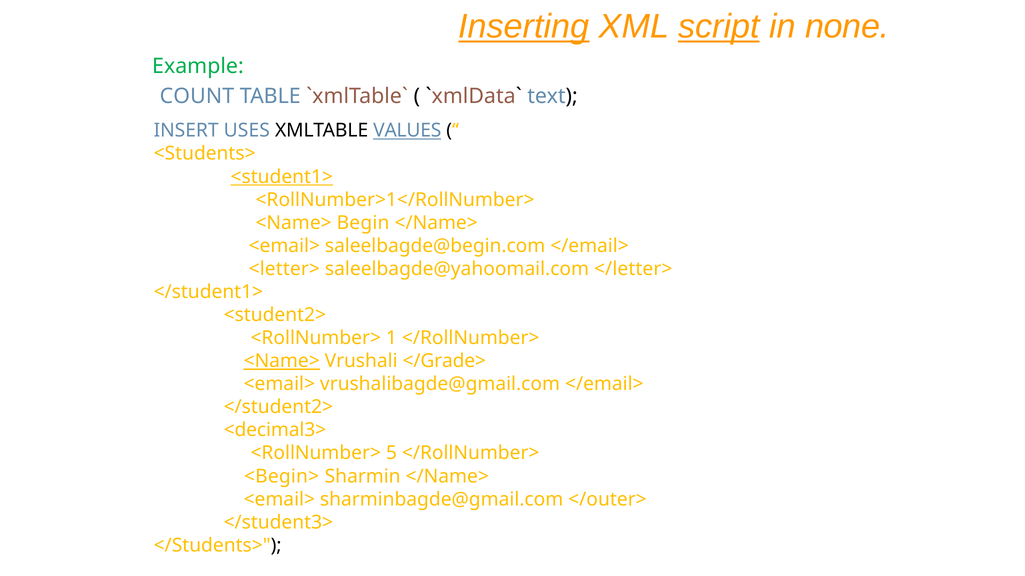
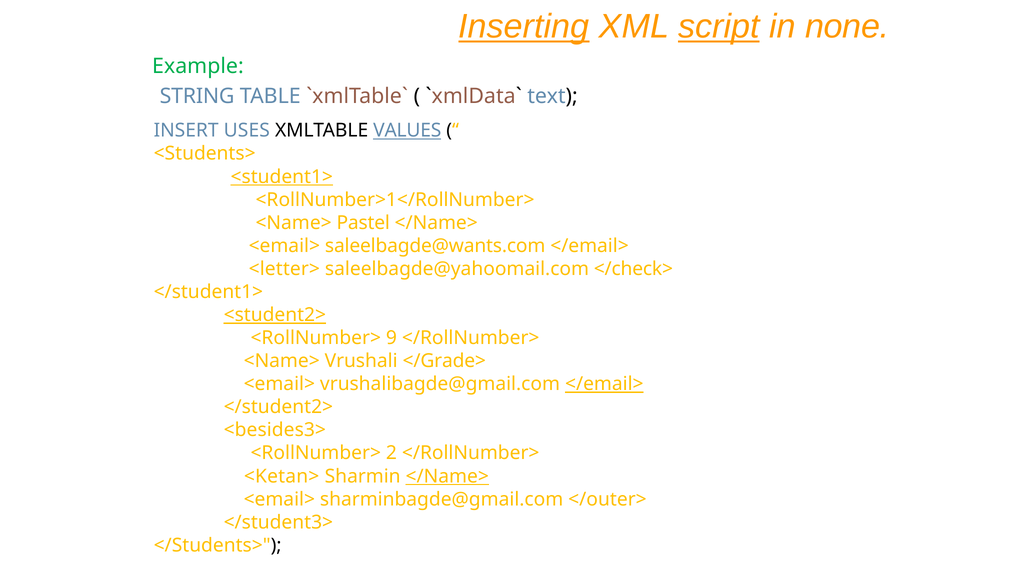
COUNT: COUNT -> STRING (197, 96)
Begin: Begin -> Pastel (363, 223)
saleelbagde@begin.com: saleelbagde@begin.com -> saleelbagde@wants.com (435, 246)
</letter>: </letter> -> </check> (633, 269)
<student2> underline: none -> present (275, 315)
1: 1 -> 9 (391, 338)
<Name> underline: present -> none (282, 361)
</email> underline: none -> present (604, 384)
<decimal3>: <decimal3> -> <besides3> (275, 431)
5: 5 -> 2 (391, 454)
<Begin>: <Begin> -> <Ketan> (282, 477)
</Name> underline: none -> present (447, 477)
